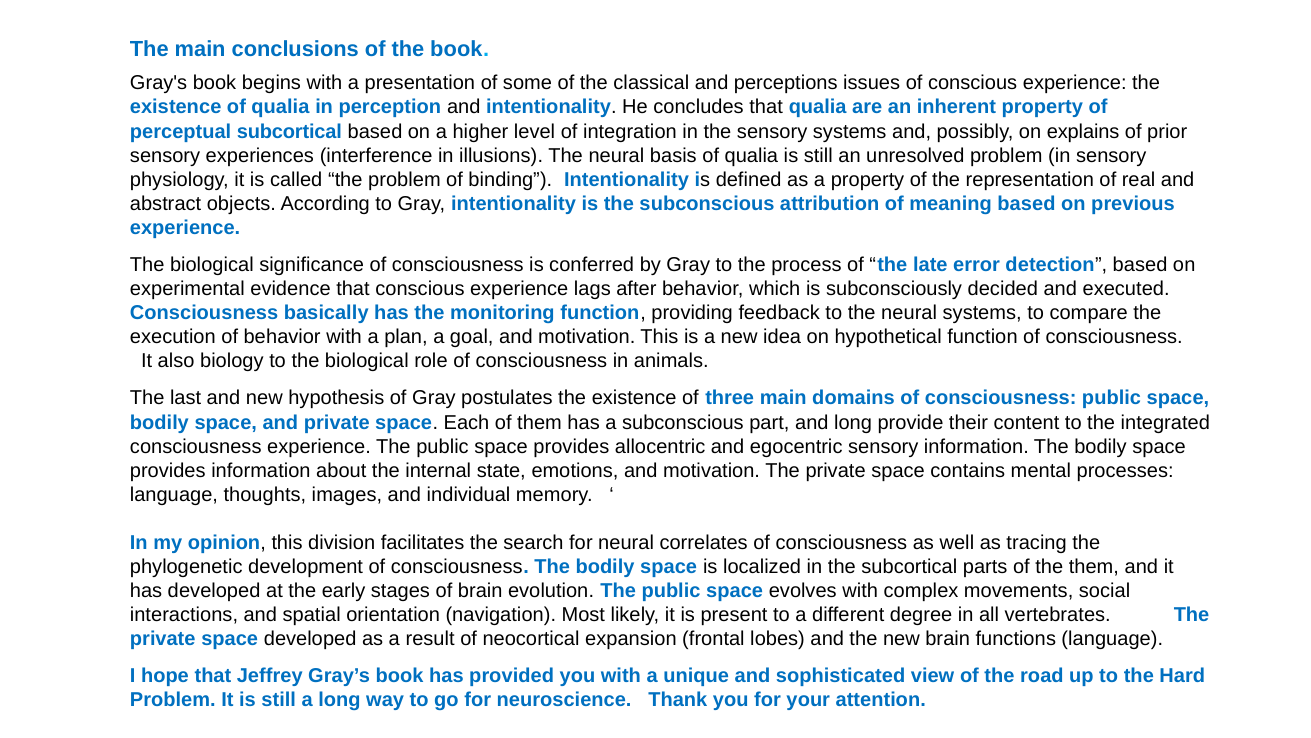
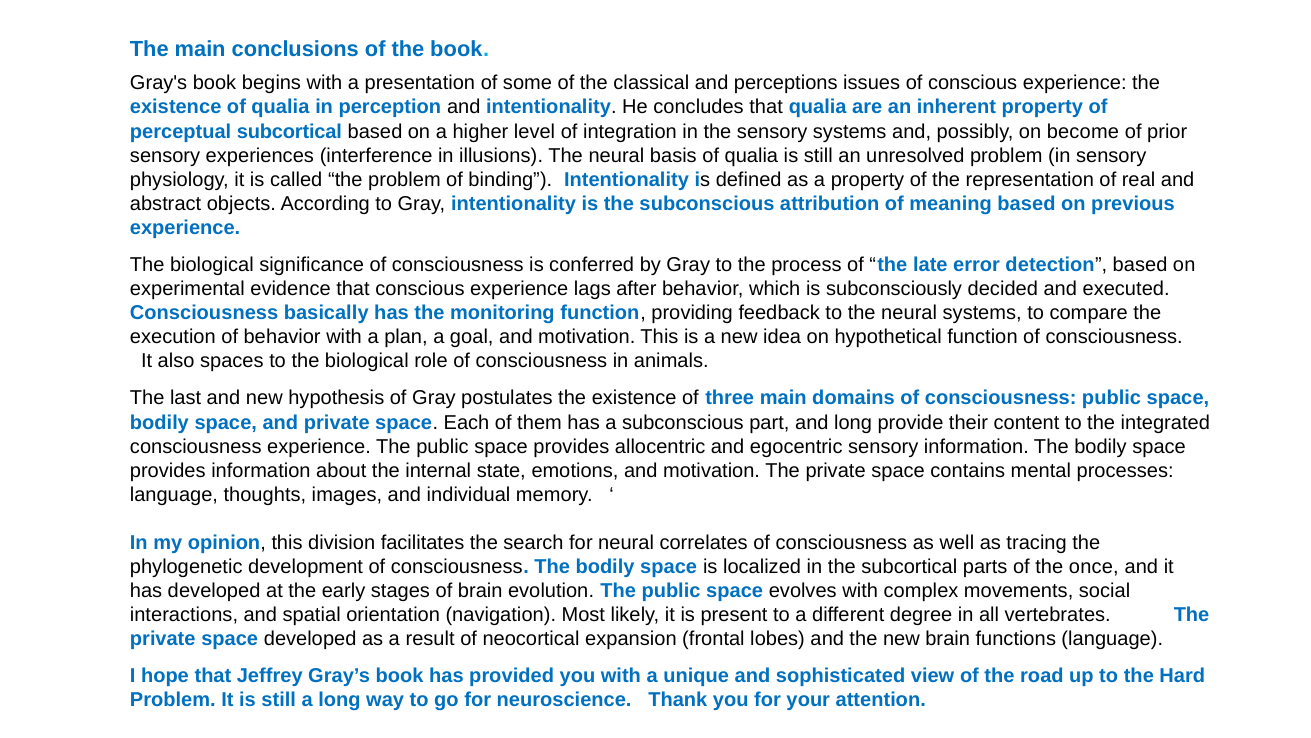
explains: explains -> become (1083, 131)
biology: biology -> spaces (232, 361)
the them: them -> once (1094, 566)
